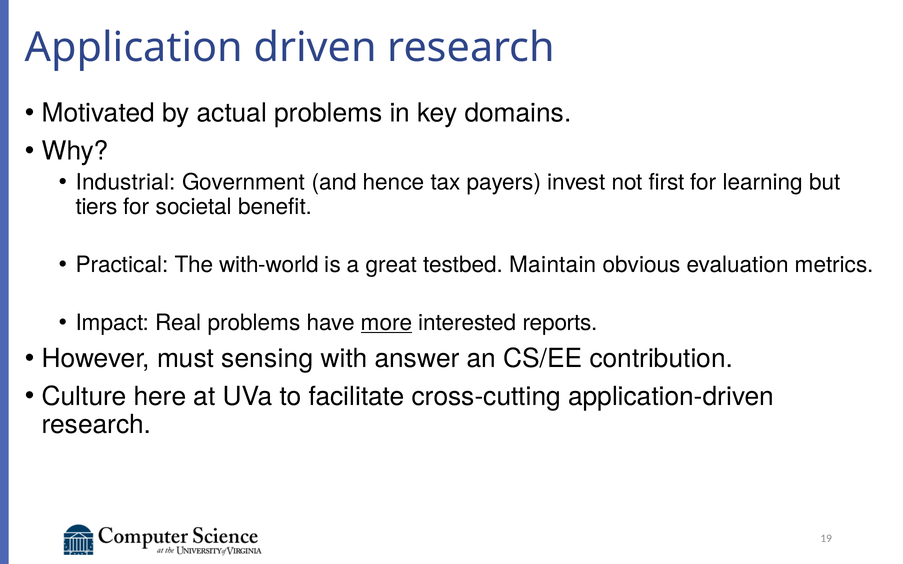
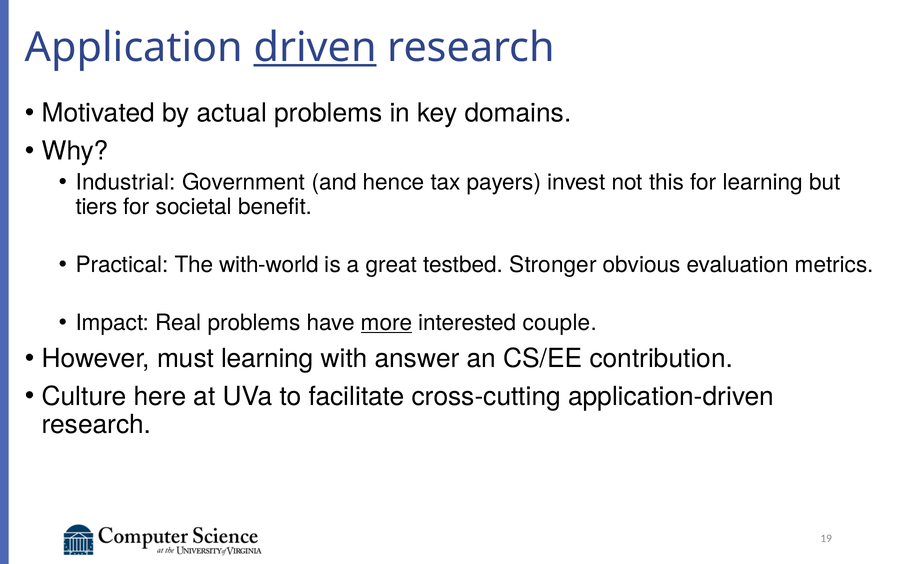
driven underline: none -> present (315, 48)
first: first -> this (667, 182)
Maintain: Maintain -> Stronger (553, 265)
reports: reports -> couple (560, 323)
must sensing: sensing -> learning (267, 359)
